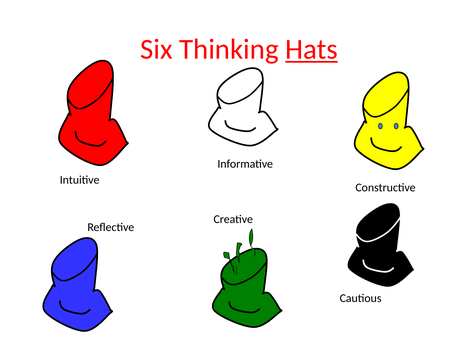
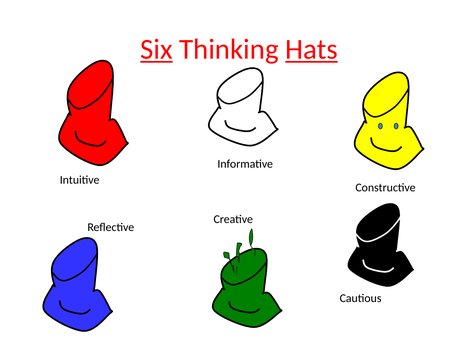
Six underline: none -> present (156, 49)
